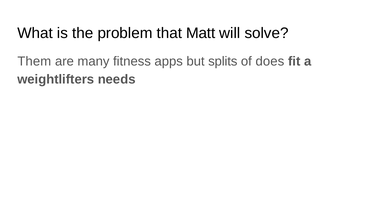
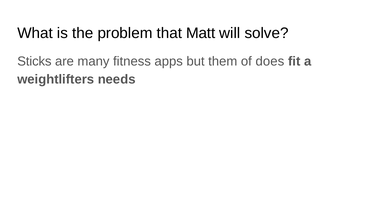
Them: Them -> Sticks (34, 62)
splits: splits -> them (223, 62)
